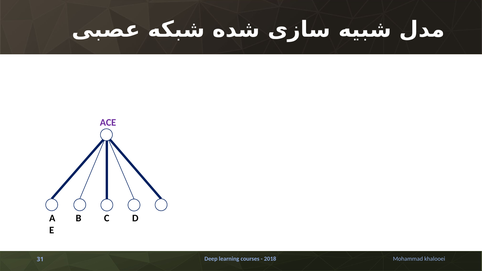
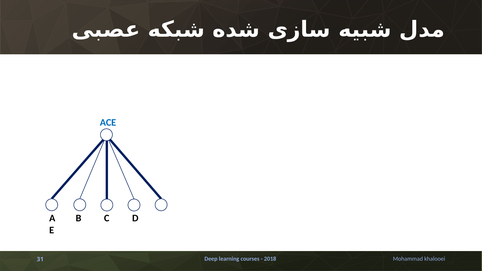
ACE colour: purple -> blue (108, 123)
